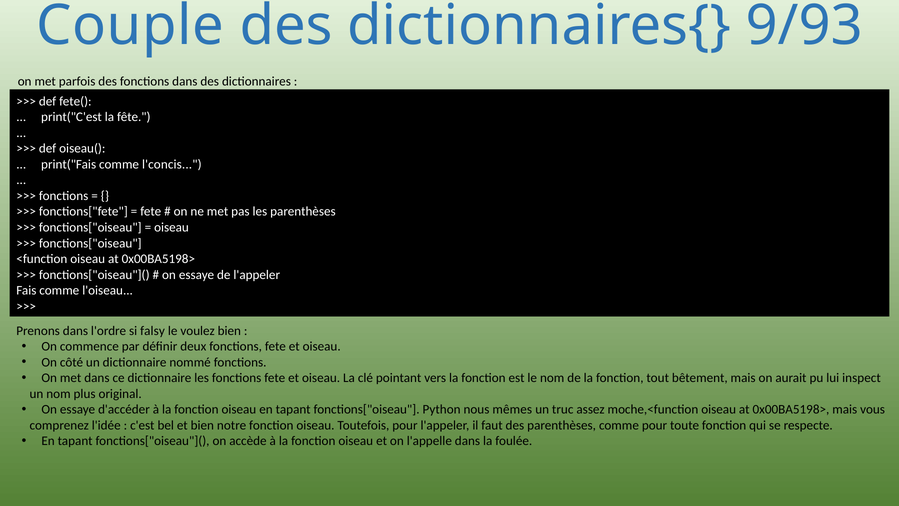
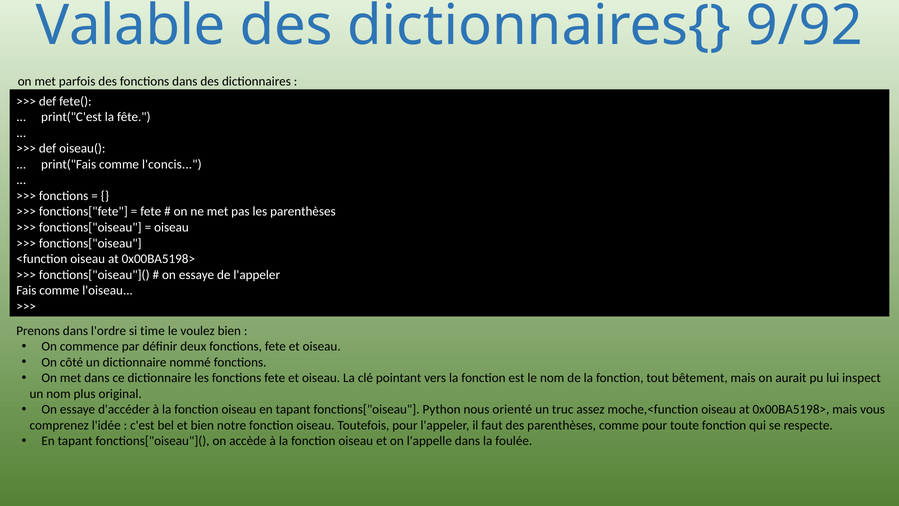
Couple: Couple -> Valable (131, 26)
9/93: 9/93 -> 9/92 (804, 26)
falsy: falsy -> time (152, 330)
mêmes: mêmes -> orienté (512, 409)
